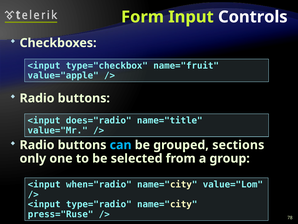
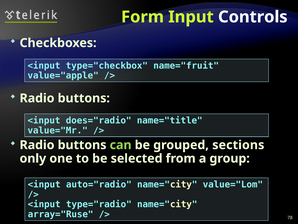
can colour: light blue -> light green (121, 145)
when="radio: when="radio -> auto="radio (99, 184)
press="Ruse: press="Ruse -> array="Ruse (61, 214)
